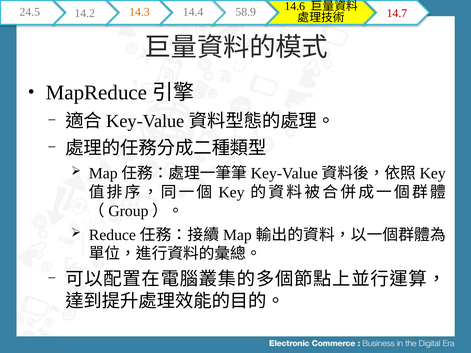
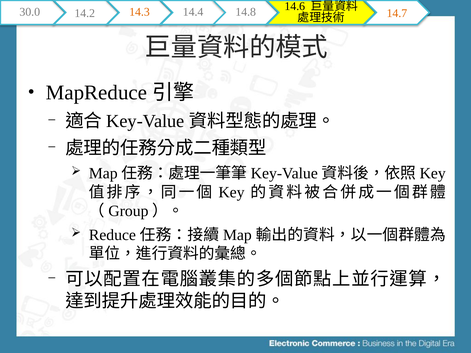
24.5: 24.5 -> 30.0 (30, 12)
58.9: 58.9 -> 14.8 (246, 12)
14.7 colour: red -> orange (397, 13)
